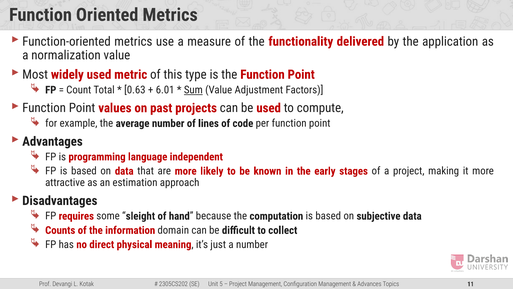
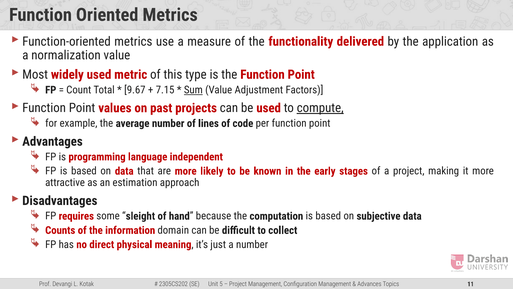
0.63: 0.63 -> 9.67 (135, 90)
6.01: 6.01 -> 7.15 (165, 90)
compute underline: none -> present (320, 108)
